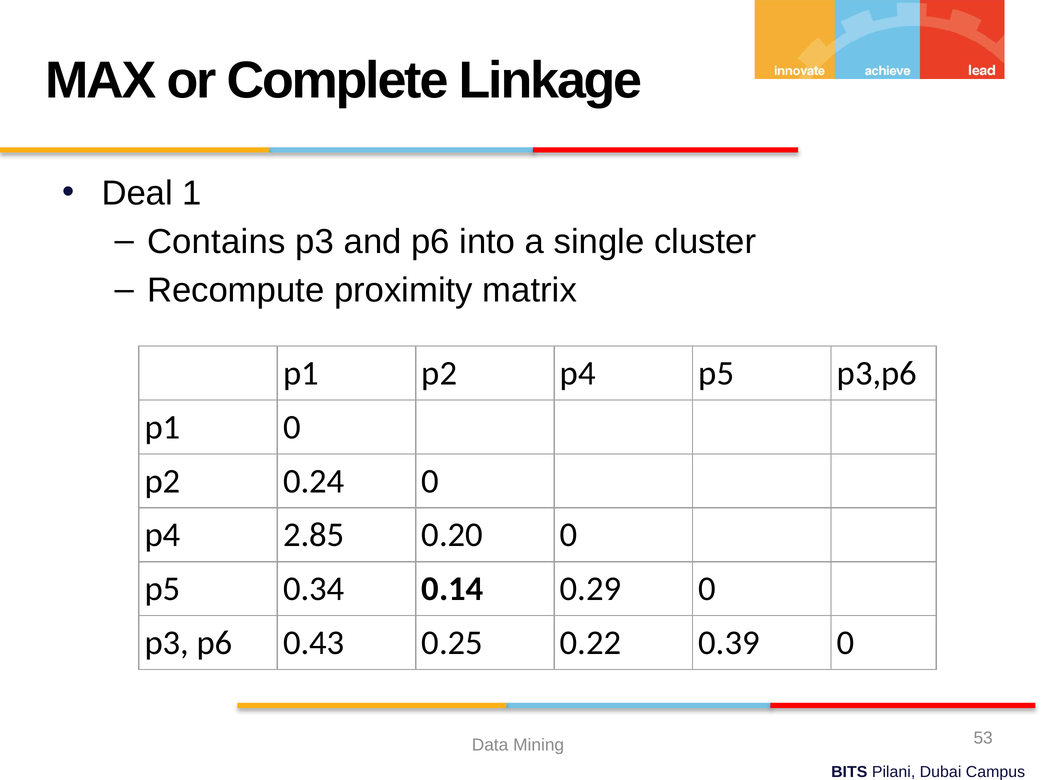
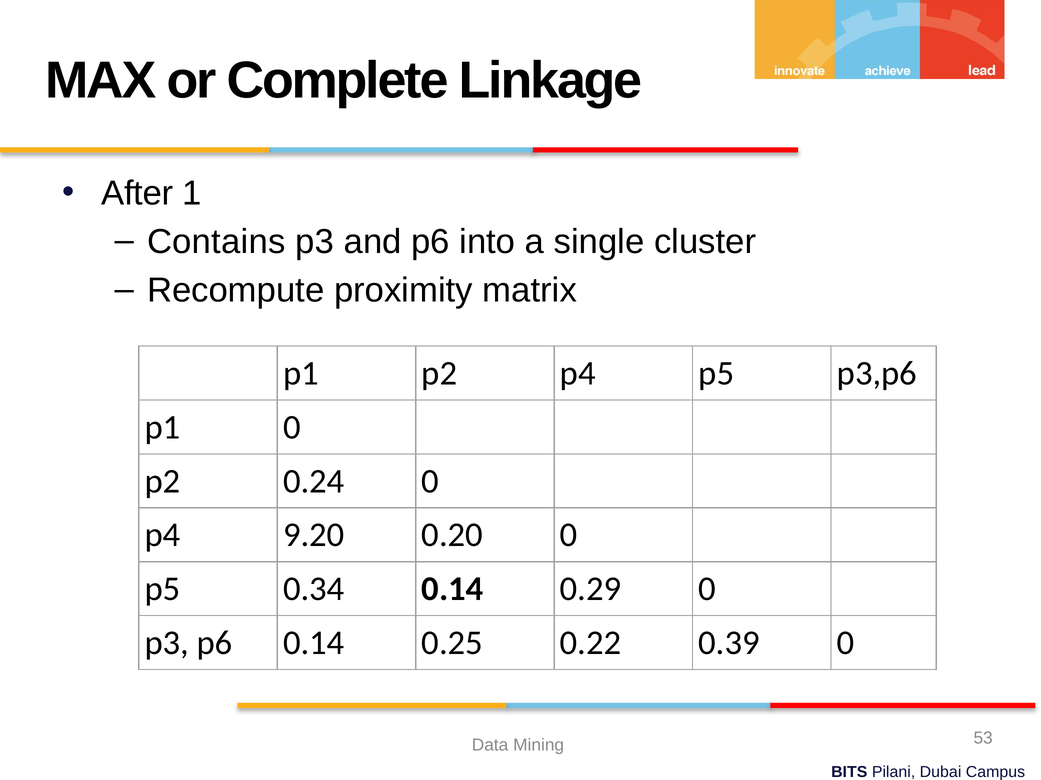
Deal: Deal -> After (137, 194)
2.85: 2.85 -> 9.20 (314, 536)
p6 0.43: 0.43 -> 0.14 (314, 643)
